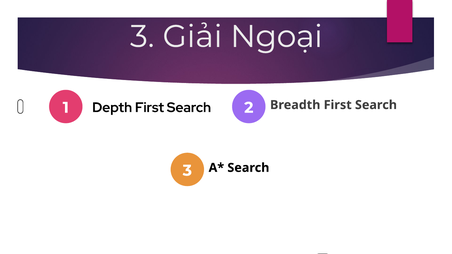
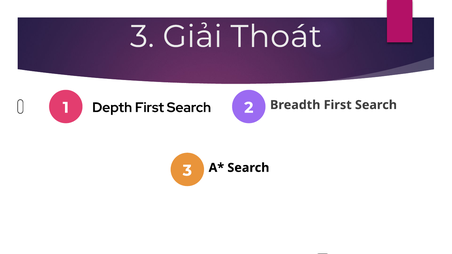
Ngoại: Ngoại -> Thoát (276, 37)
